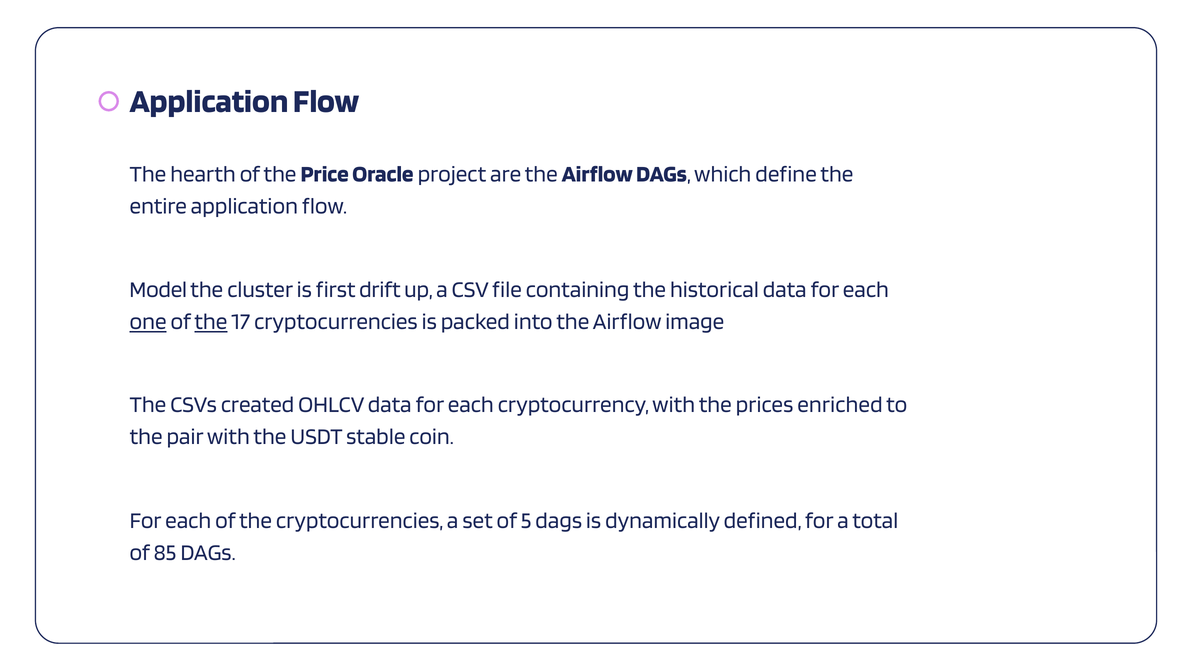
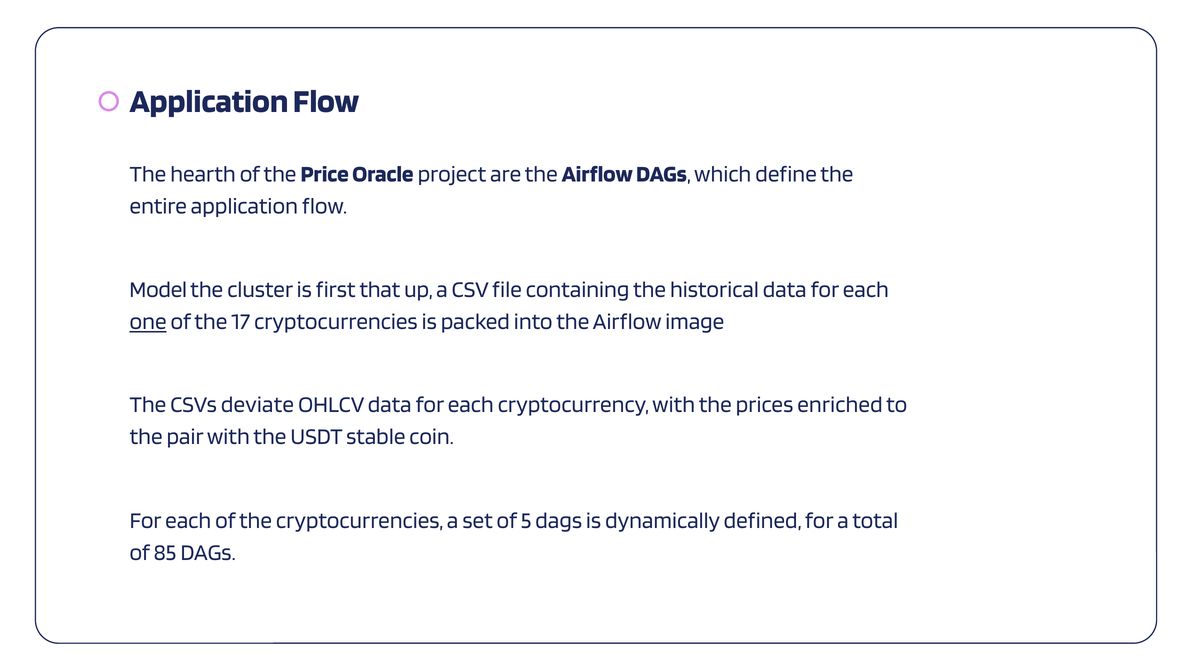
drift: drift -> that (380, 290)
the underline: present -> none (211, 321)
created: created -> deviate (257, 404)
